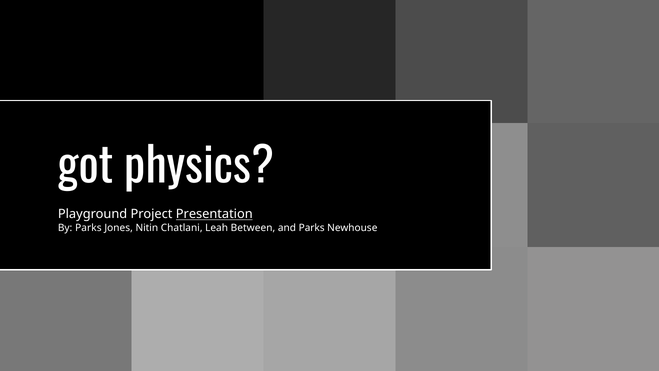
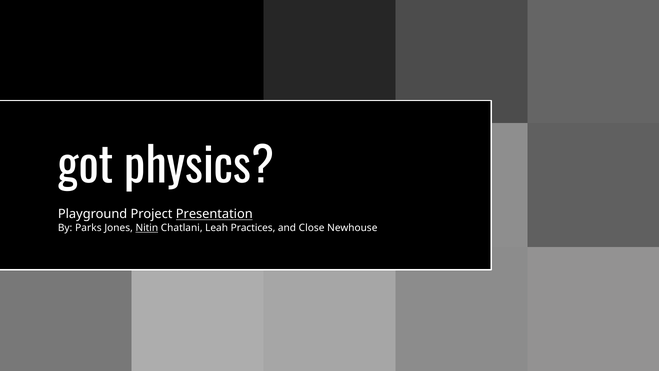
Nitin underline: none -> present (147, 228)
Between: Between -> Practices (253, 228)
and Parks: Parks -> Close (312, 228)
